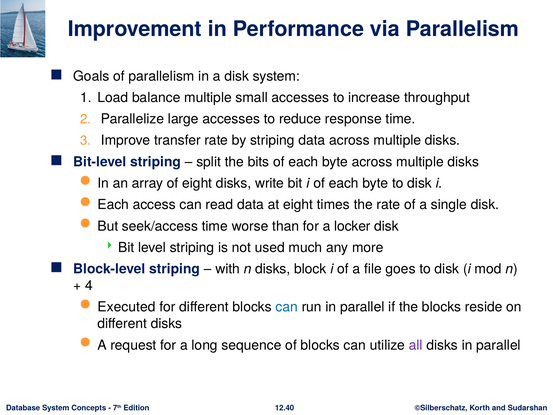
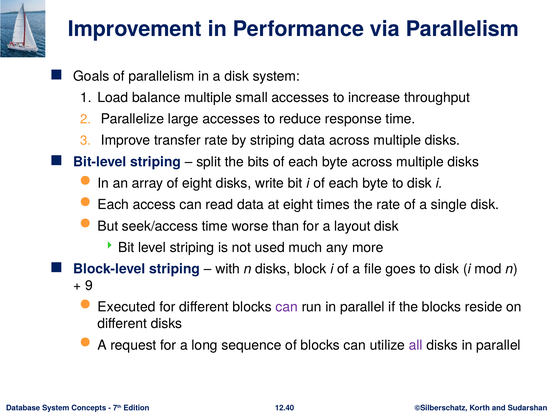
locker: locker -> layout (352, 226)
4: 4 -> 9 (89, 285)
can colour: blue -> purple (287, 307)
